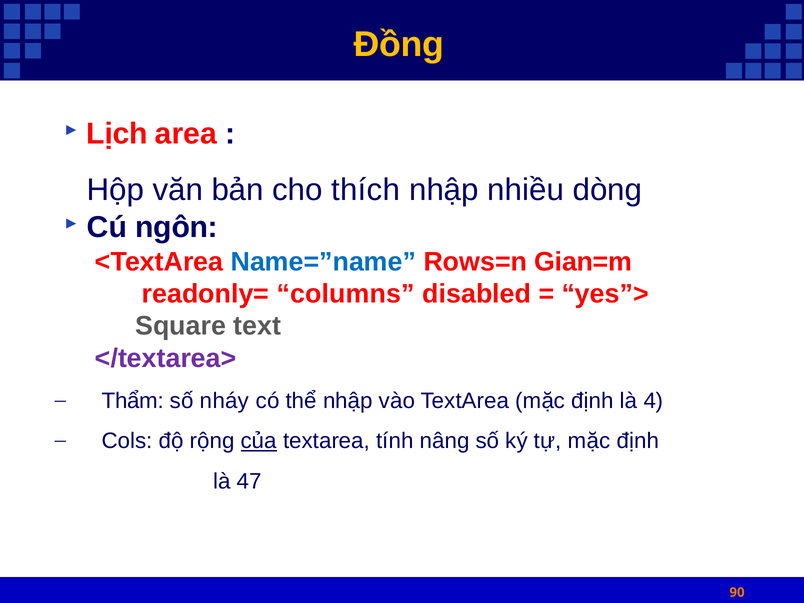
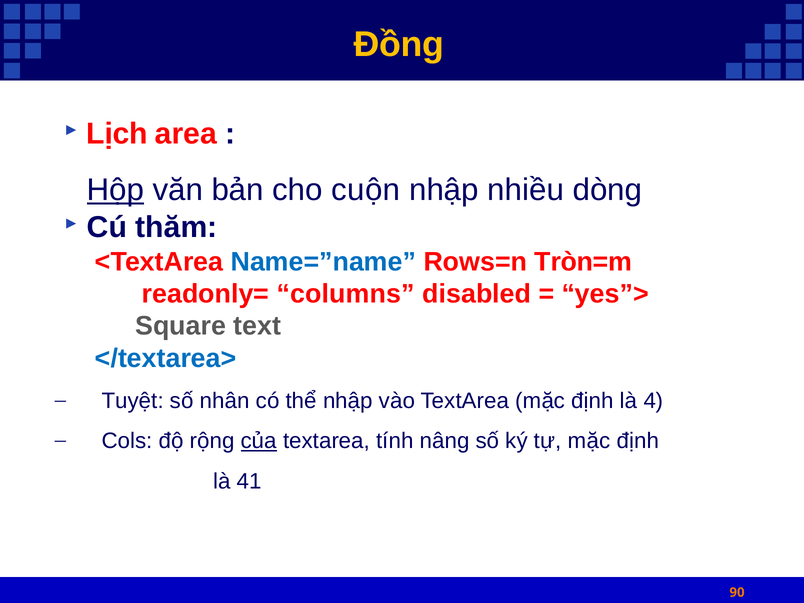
Hộp underline: none -> present (115, 190)
thích: thích -> cuộn (366, 190)
ngôn: ngôn -> thăm (176, 227)
Gian=m: Gian=m -> Tròn=m (583, 262)
</textarea> colour: purple -> blue (166, 358)
Thẩm: Thẩm -> Tuyệt (133, 401)
nháy: nháy -> nhân (225, 401)
47: 47 -> 41 (249, 481)
